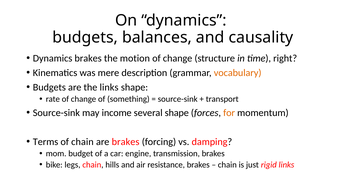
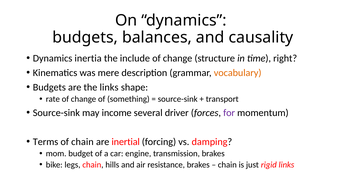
Dynamics brakes: brakes -> inertia (88, 58)
motion: motion -> include (135, 58)
several shape: shape -> driver (177, 113)
for colour: orange -> purple (229, 113)
are brakes: brakes -> inertial (126, 142)
